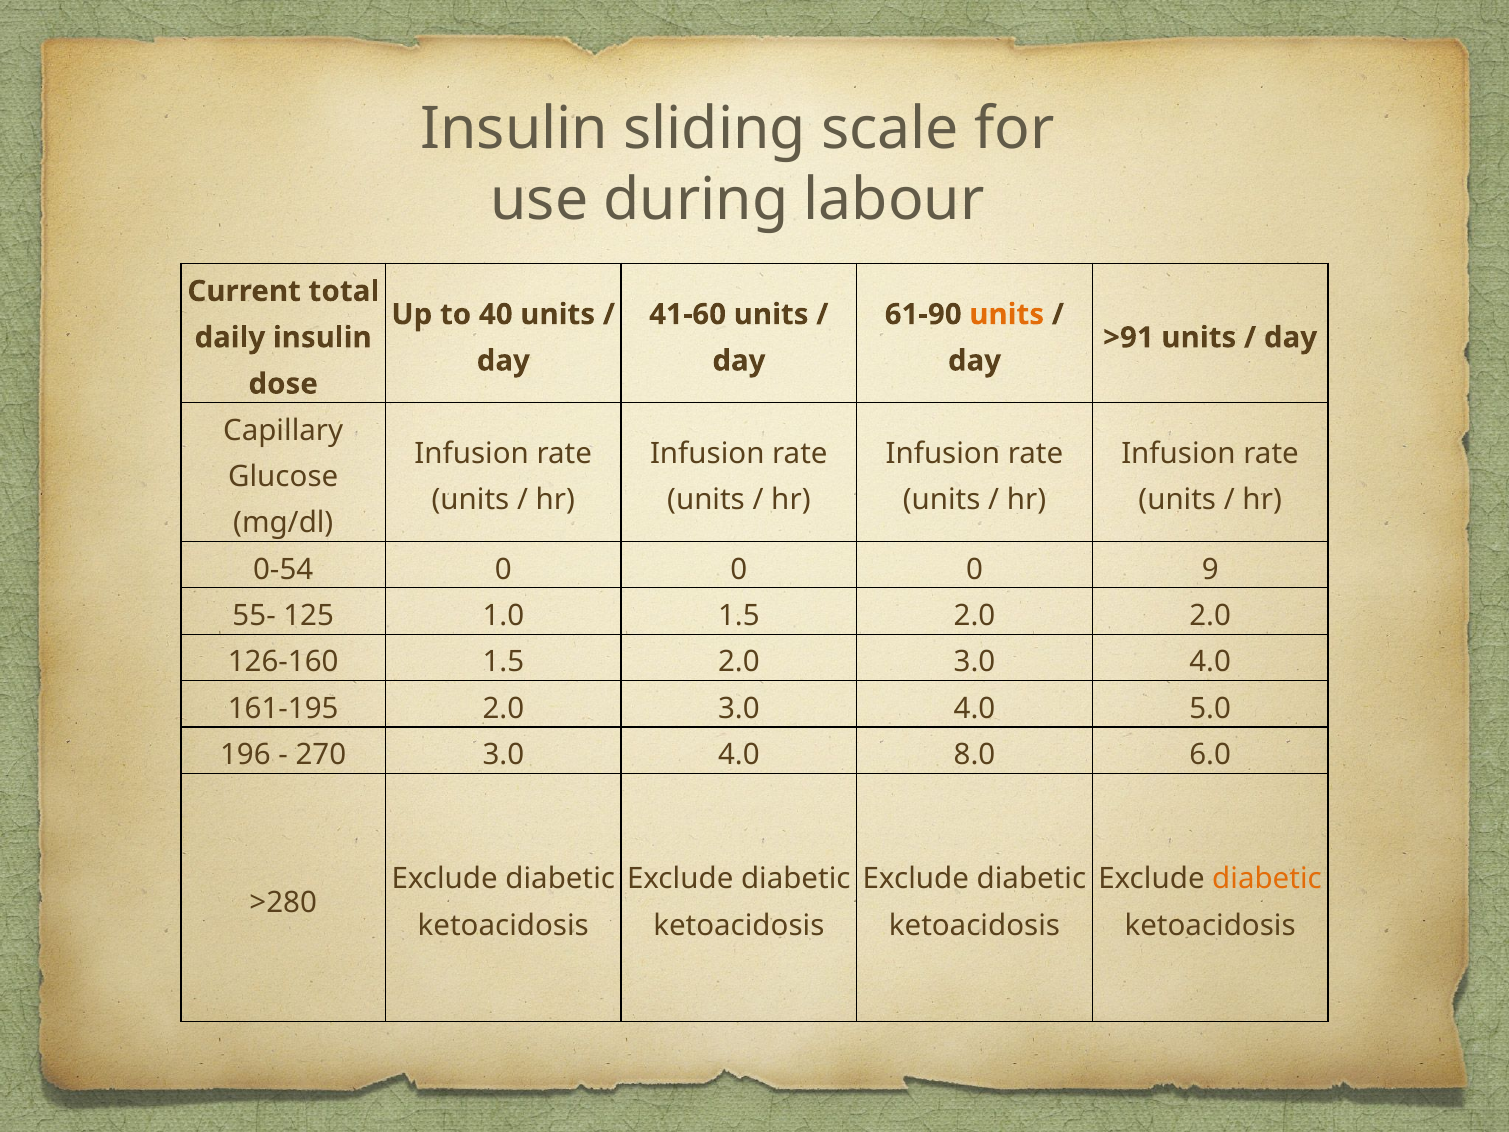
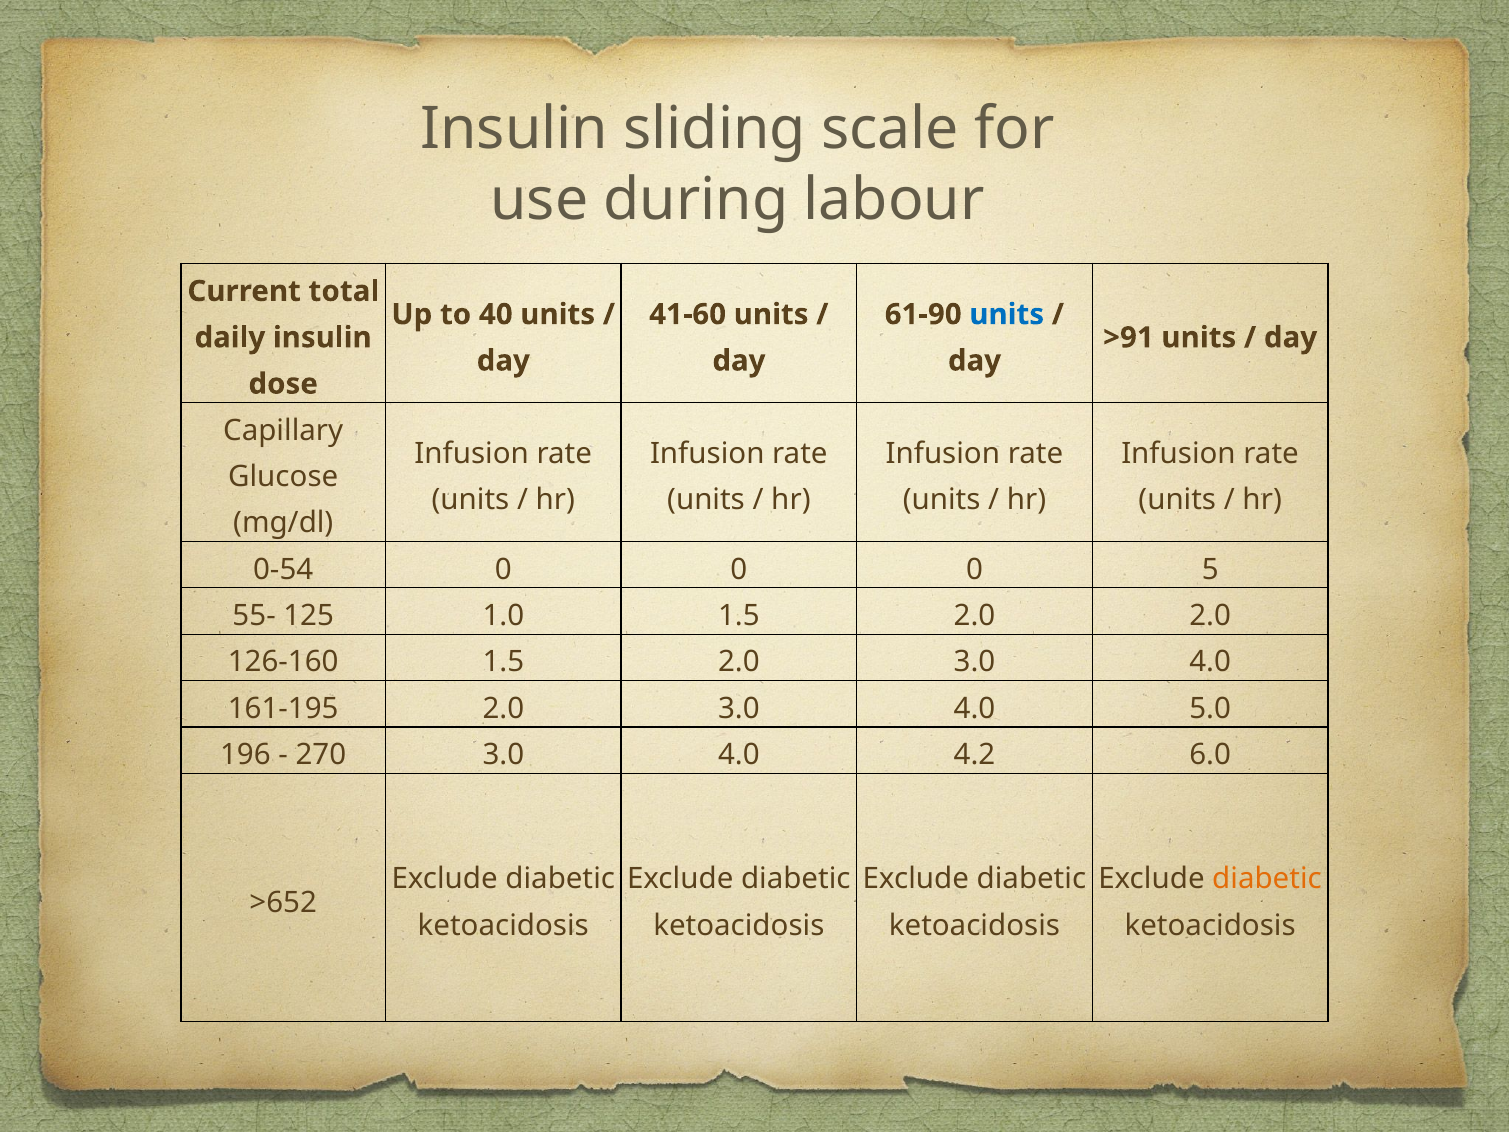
units colour: orange -> blue (1007, 314)
9: 9 -> 5 (1210, 569)
8.0: 8.0 -> 4.2 (975, 755)
>280: >280 -> >652 (283, 902)
